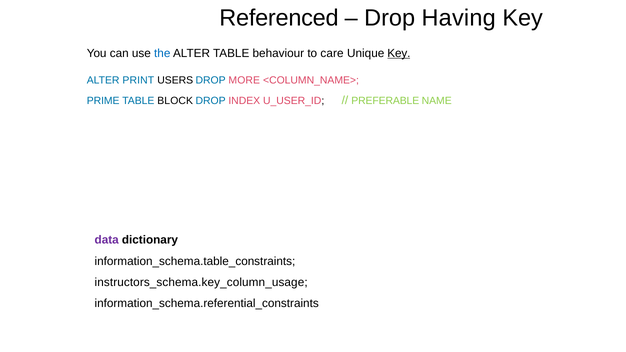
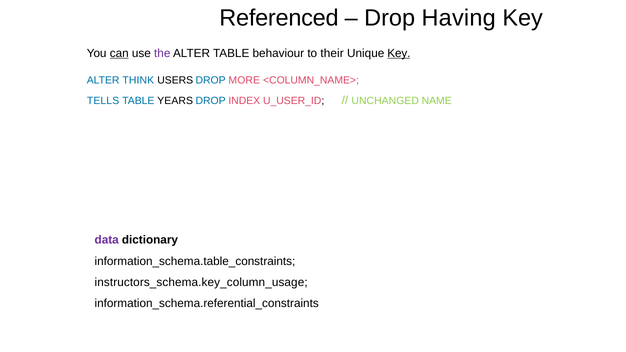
can underline: none -> present (119, 53)
the colour: blue -> purple (162, 53)
care: care -> their (332, 53)
PRINT: PRINT -> THINK (138, 80)
PRIME: PRIME -> TELLS (103, 101)
BLOCK: BLOCK -> YEARS (175, 101)
PREFERABLE: PREFERABLE -> UNCHANGED (385, 101)
